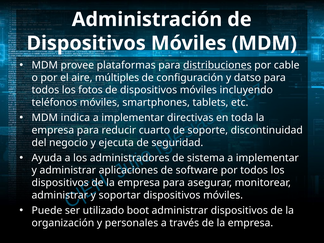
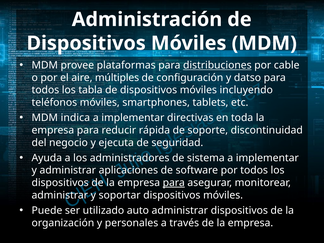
fotos: fotos -> tabla (90, 90)
cuarto: cuarto -> rápida (154, 130)
para underline: none -> present (174, 183)
boot: boot -> auto (138, 210)
